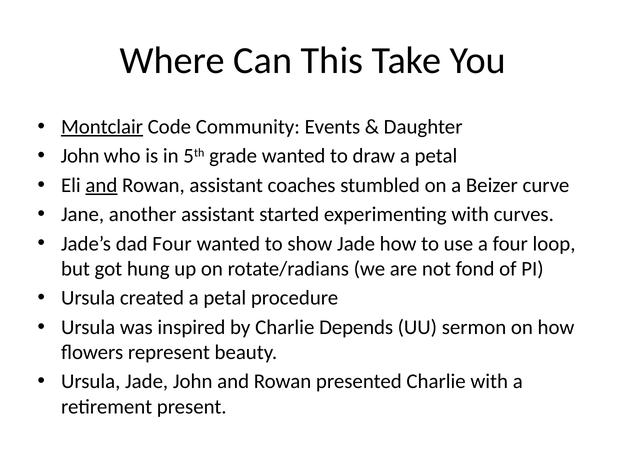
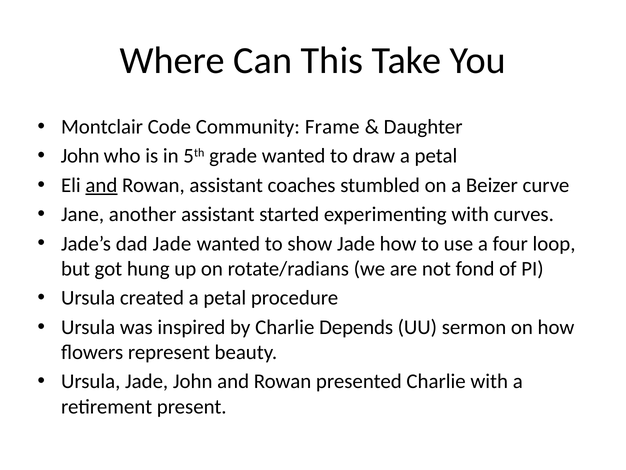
Montclair underline: present -> none (102, 127)
Events: Events -> Frame (332, 127)
dad Four: Four -> Jade (172, 243)
